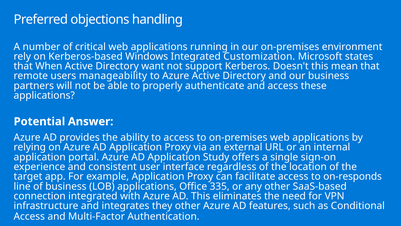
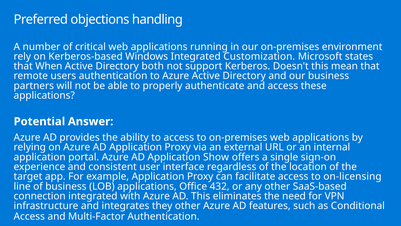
want: want -> both (153, 66)
users manageability: manageability -> authentication (113, 76)
Study: Study -> Show (216, 157)
on-responds: on-responds -> on-licensing (352, 176)
335: 335 -> 432 (220, 186)
